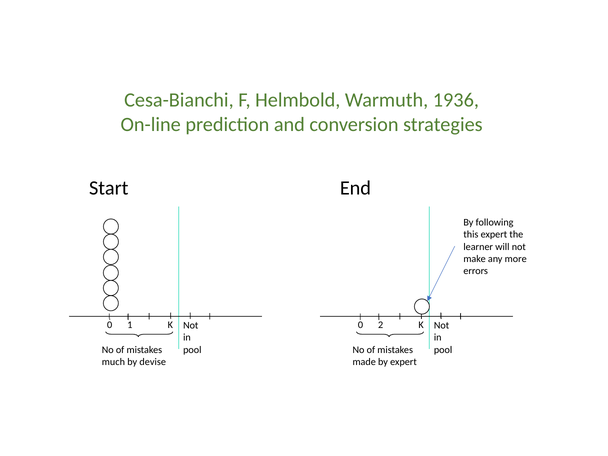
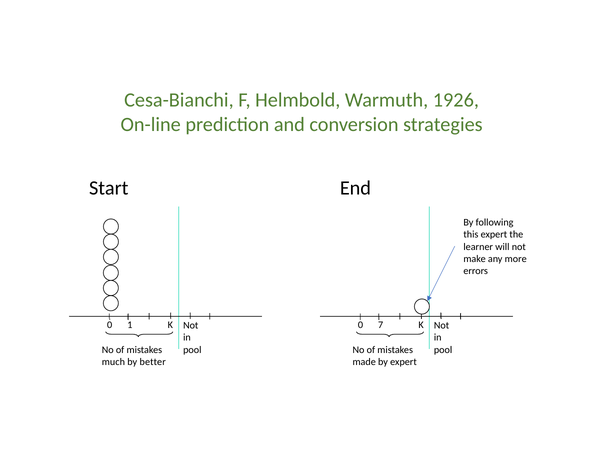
1936: 1936 -> 1926 (456, 100)
2: 2 -> 7 (381, 325)
devise: devise -> better (153, 362)
